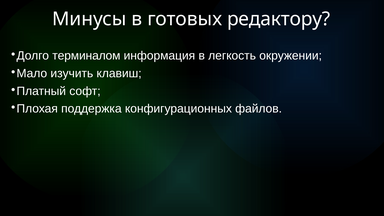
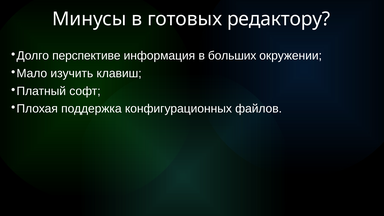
терминалом: терминалом -> перспективе (86, 56)
легкость: легкость -> больших (232, 56)
